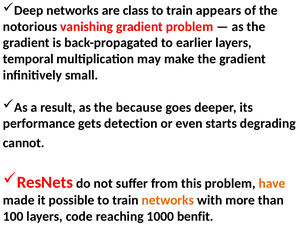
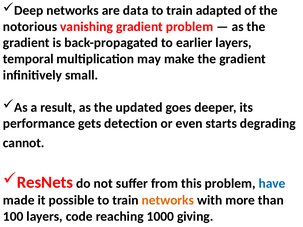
class: class -> data (136, 11)
appears: appears -> adapted (219, 11)
because: because -> updated (139, 107)
have colour: orange -> blue (272, 184)
benfit: benfit -> giving (195, 217)
